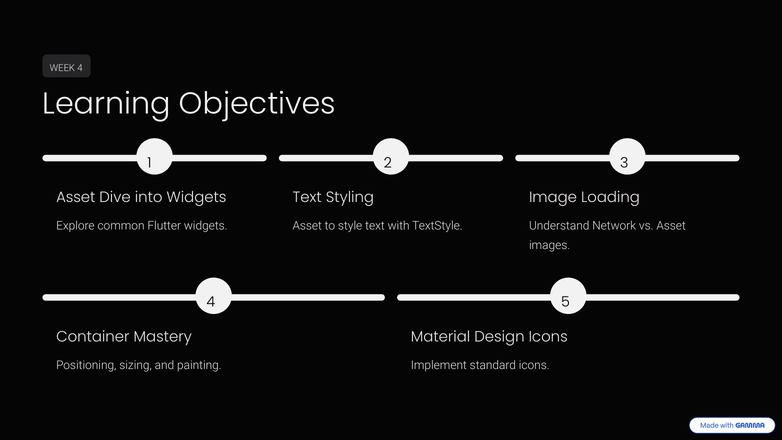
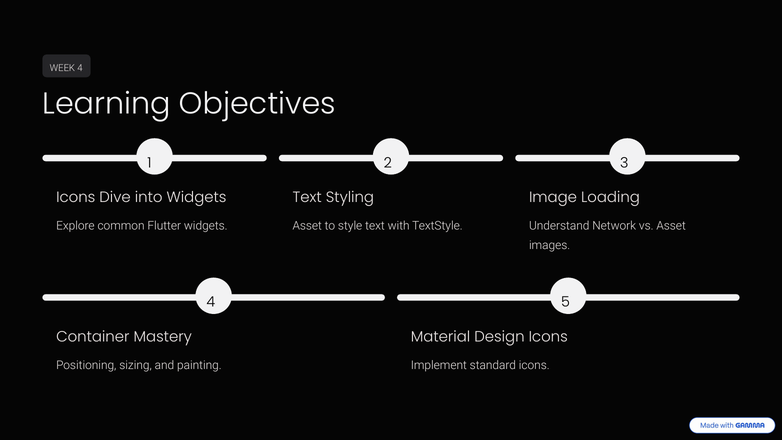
Asset: Asset -> Icons (76, 197)
